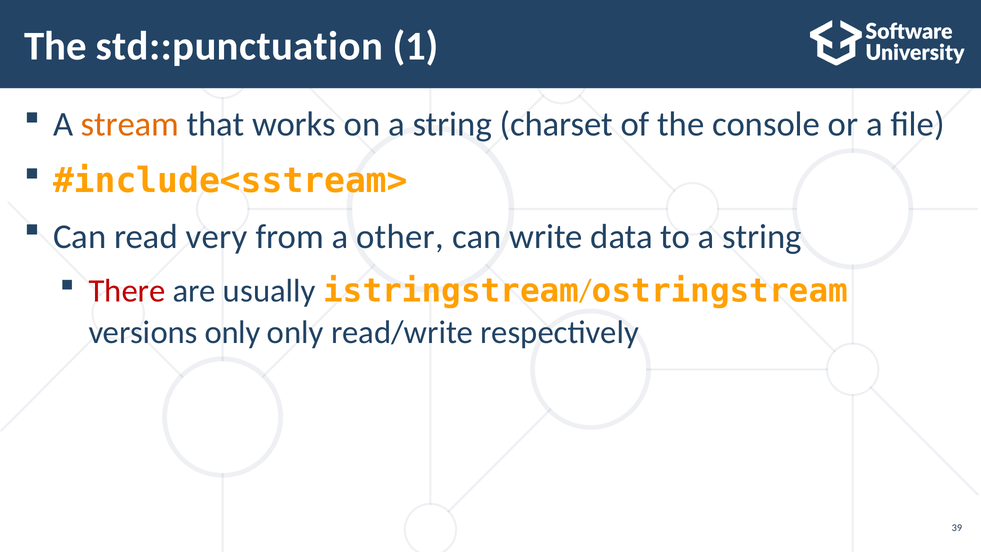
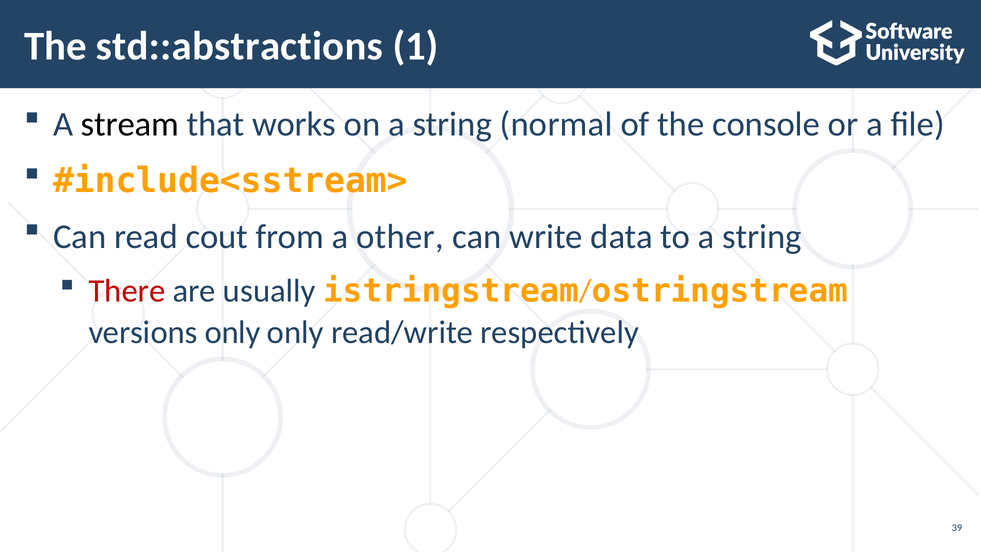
std::punctuation: std::punctuation -> std::abstractions (239, 46)
stream colour: orange -> black (130, 124)
charset: charset -> normal (556, 124)
very: very -> cout (217, 237)
